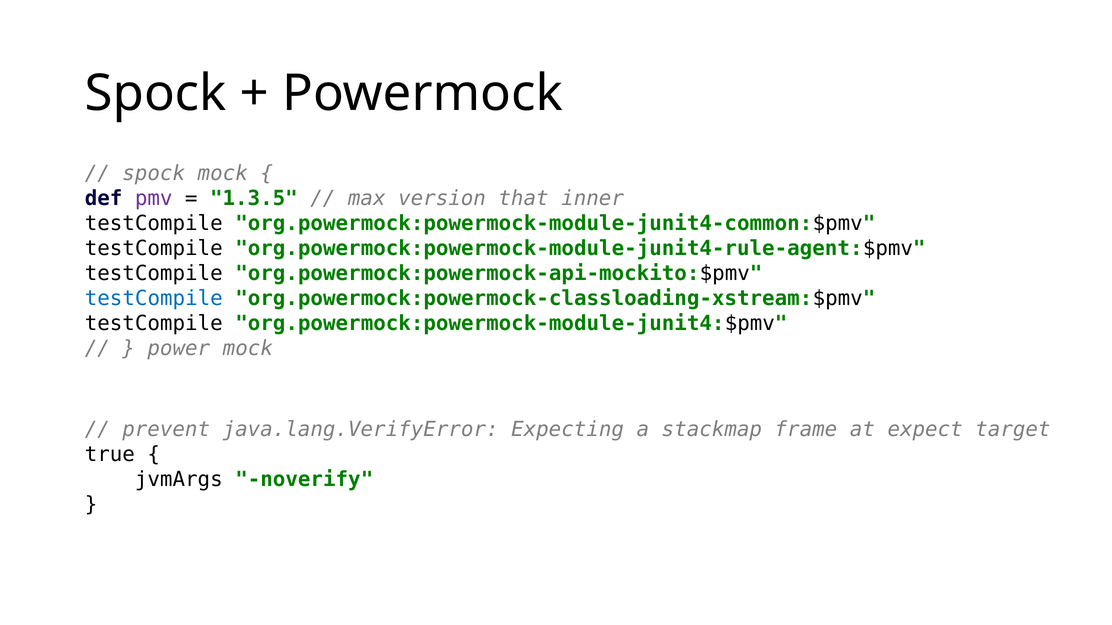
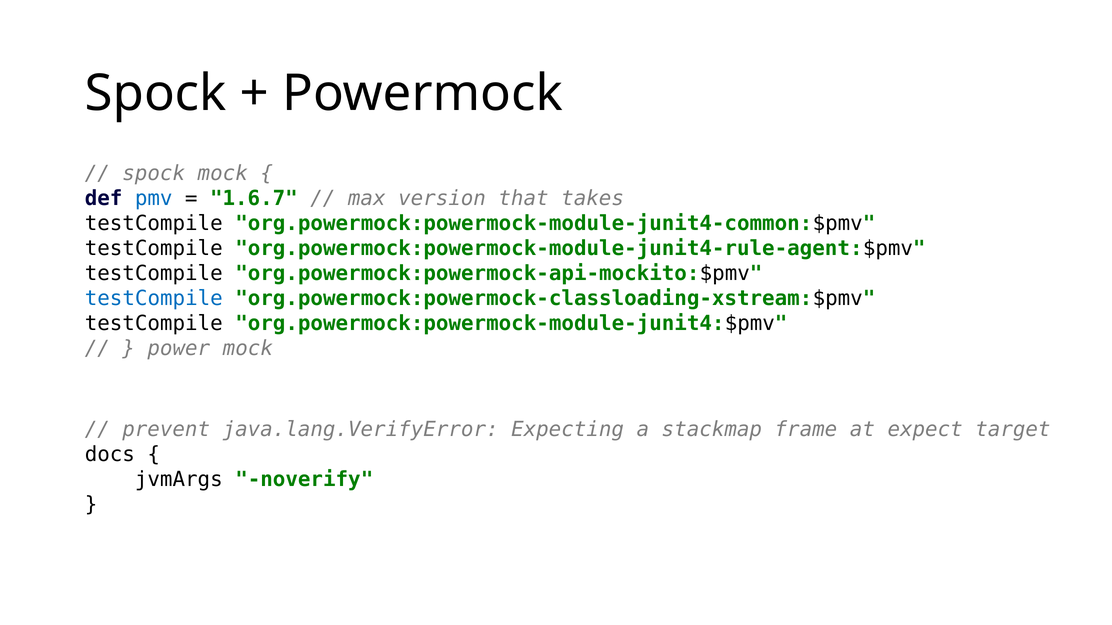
pmv colour: purple -> blue (154, 198)
1.3.5: 1.3.5 -> 1.6.7 (254, 198)
inner: inner -> takes (593, 198)
true: true -> docs (110, 455)
